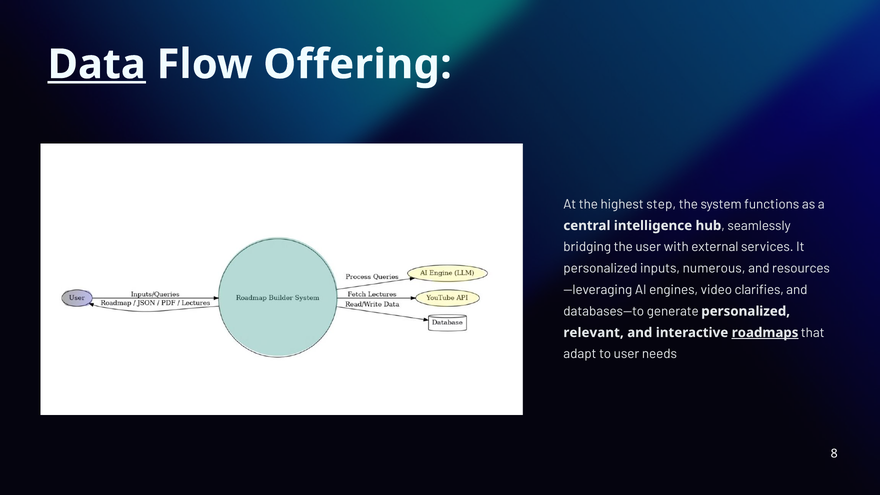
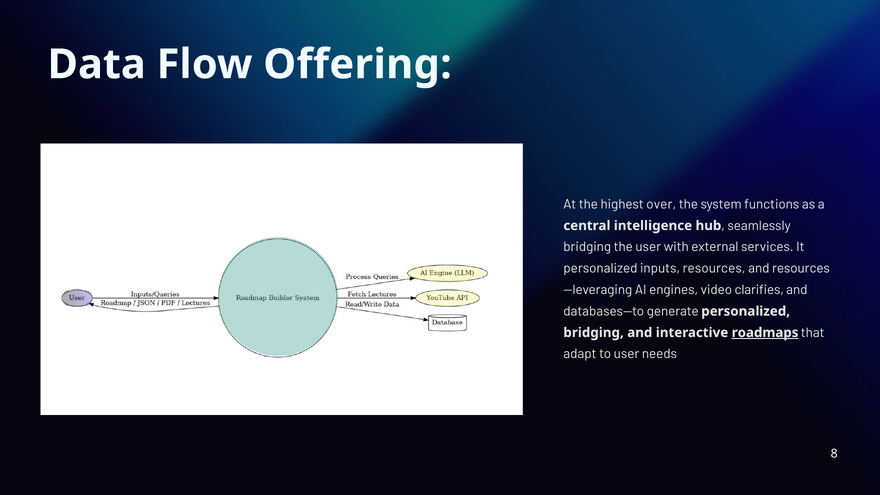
Data underline: present -> none (97, 64)
step: step -> over (661, 204)
inputs numerous: numerous -> resources (714, 268)
relevant: relevant -> bridging (594, 333)
